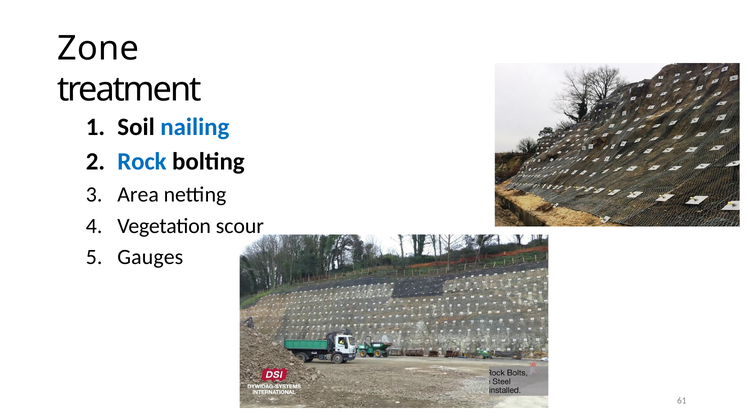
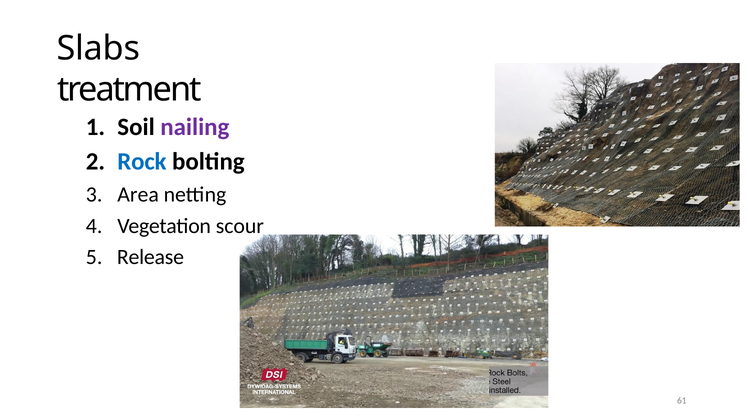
Zone: Zone -> Slabs (98, 49)
nailing colour: blue -> purple (195, 127)
Gauges: Gauges -> Release (150, 258)
